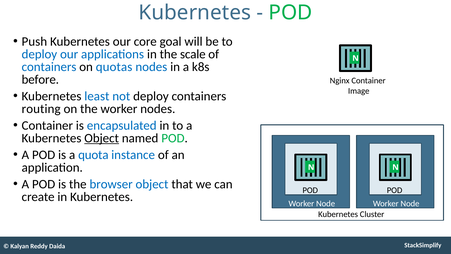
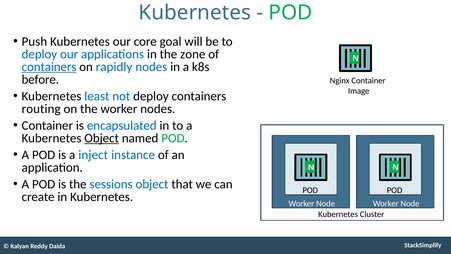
scale: scale -> zone (193, 54)
containers underline: none -> present (49, 67)
quotas: quotas -> rapidly (114, 67)
quota: quota -> inject (93, 155)
browser: browser -> sessions (111, 184)
